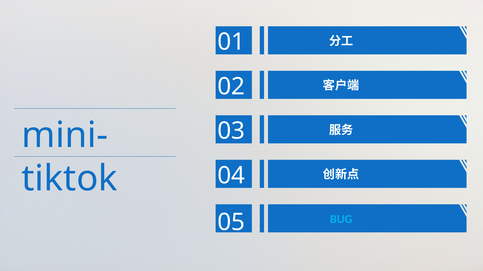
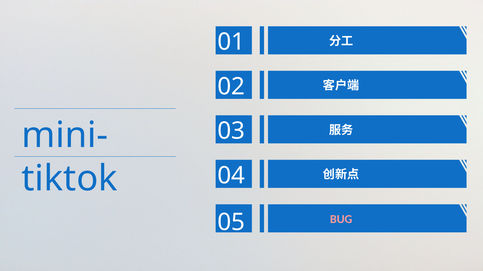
BUG colour: light blue -> pink (341, 220)
